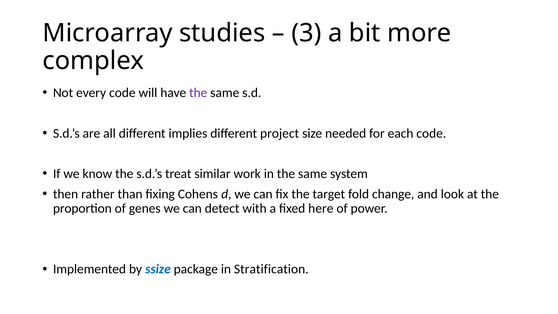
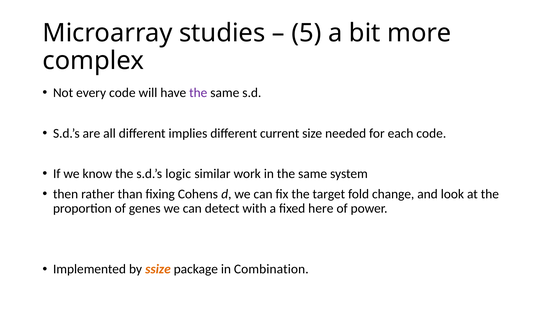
3: 3 -> 5 (306, 33)
project: project -> current (280, 133)
treat: treat -> logic (178, 174)
ssize colour: blue -> orange (158, 269)
Stratification: Stratification -> Combination (271, 269)
